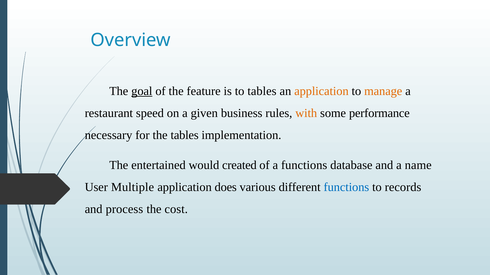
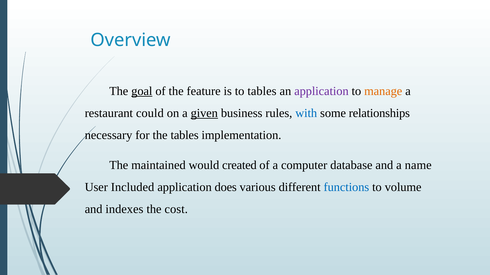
application colour: orange -> purple (321, 91)
speed: speed -> could (150, 113)
given underline: none -> present (204, 113)
with colour: orange -> blue (306, 113)
performance: performance -> relationships (379, 113)
entertained: entertained -> maintained (158, 166)
a functions: functions -> computer (304, 166)
Multiple: Multiple -> Included (133, 188)
records: records -> volume (403, 188)
process: process -> indexes (124, 210)
